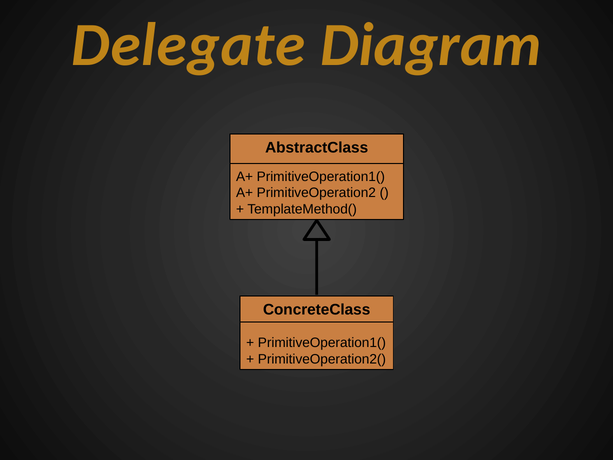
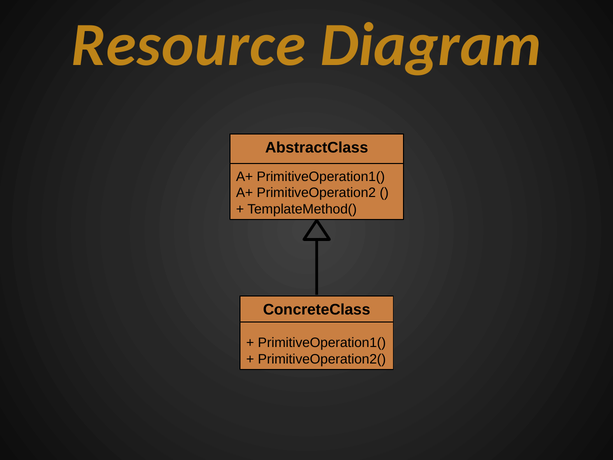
Delegate: Delegate -> Resource (188, 45)
